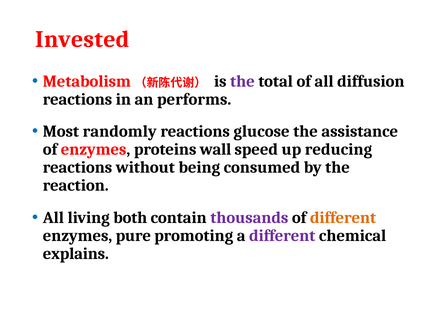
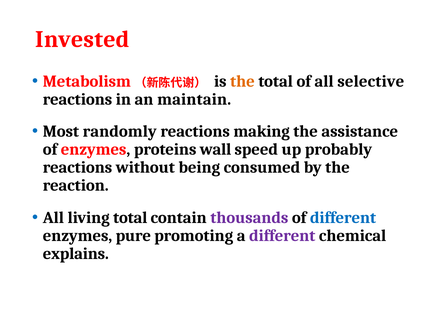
the colour: purple -> orange (242, 81)
diffusion: diffusion -> selective (371, 81)
performs: performs -> maintain (194, 99)
glucose: glucose -> making (262, 131)
reducing: reducing -> probably (339, 149)
living both: both -> total (130, 218)
different colour: orange -> blue (343, 218)
